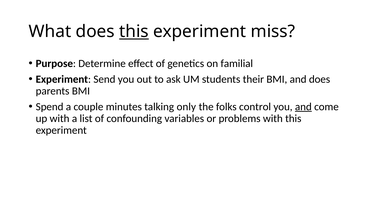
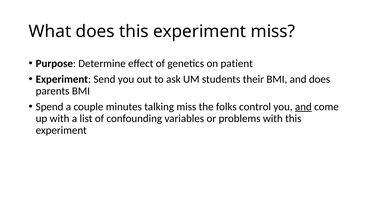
this underline: present -> none (134, 32)
familial: familial -> patient (237, 64)
talking only: only -> miss (186, 107)
